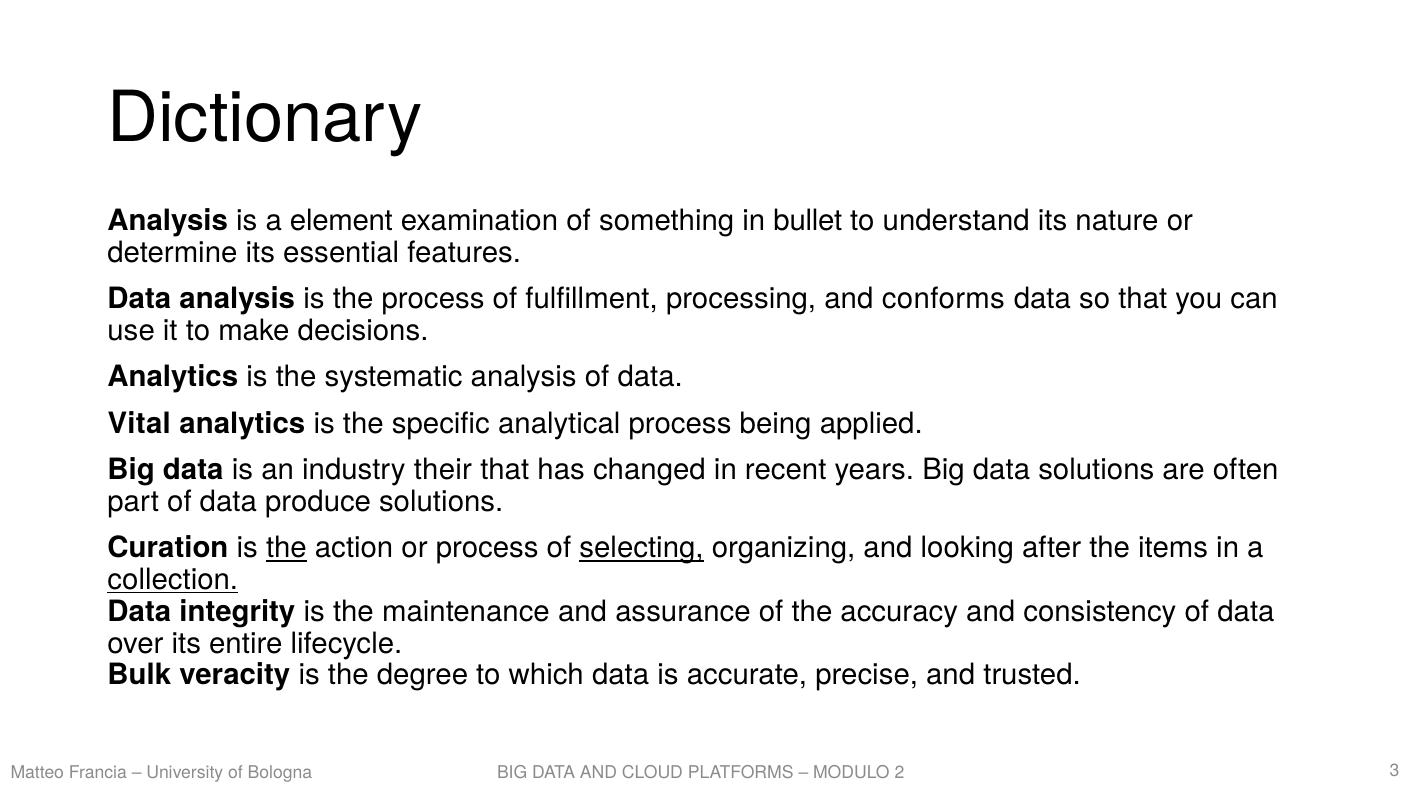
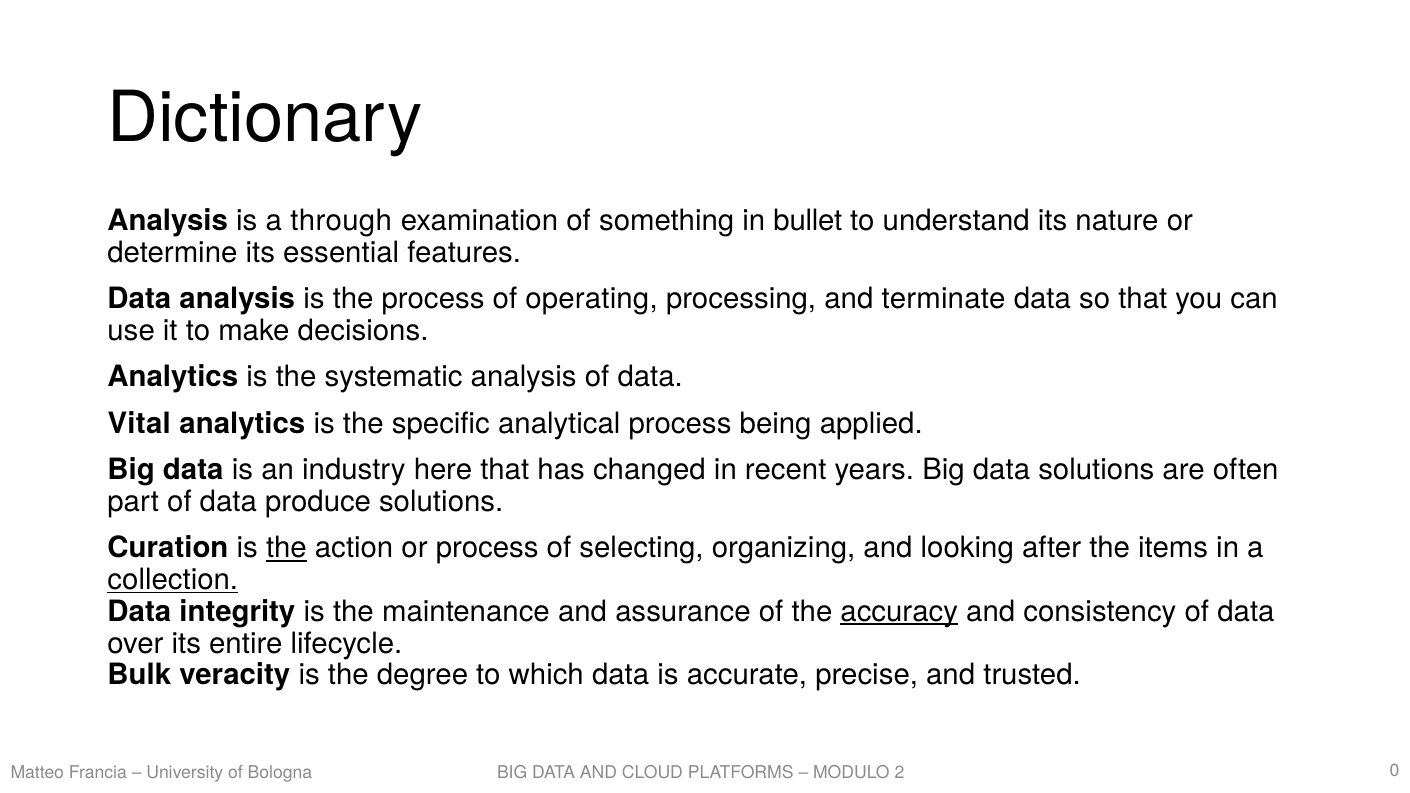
element: element -> through (341, 221)
fulfillment: fulfillment -> operating (592, 299)
conforms: conforms -> terminate (944, 299)
their: their -> here (443, 470)
selecting underline: present -> none (642, 548)
accuracy underline: none -> present (899, 612)
3: 3 -> 0 (1395, 771)
